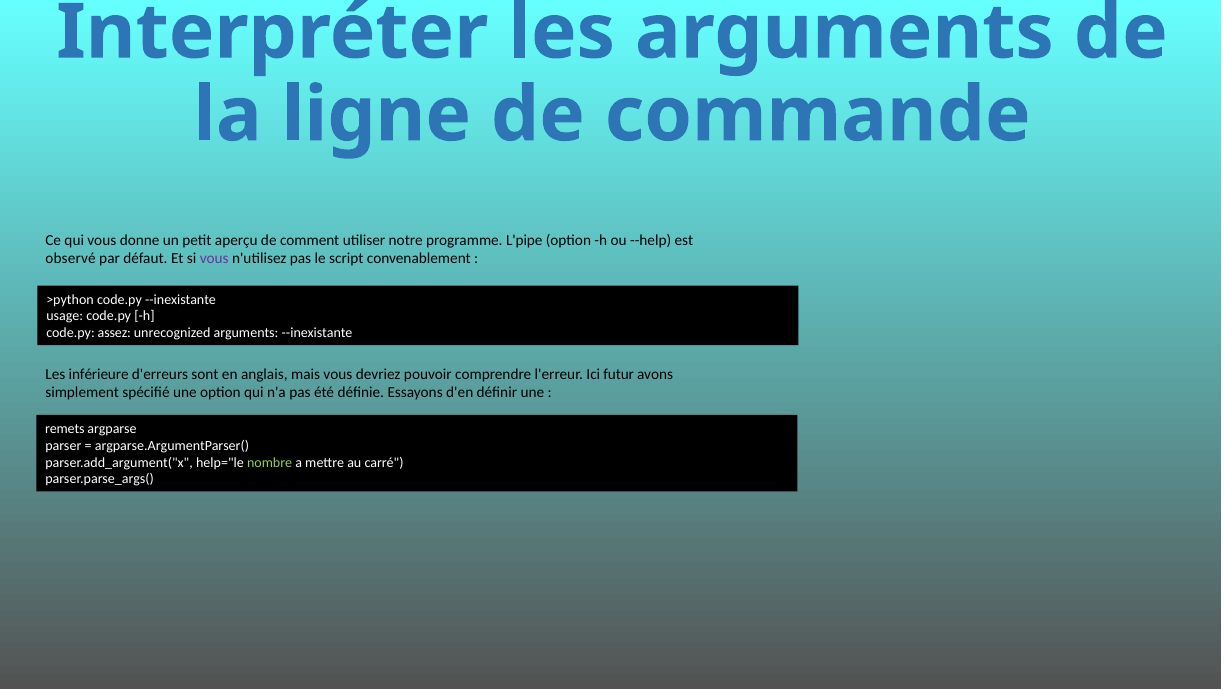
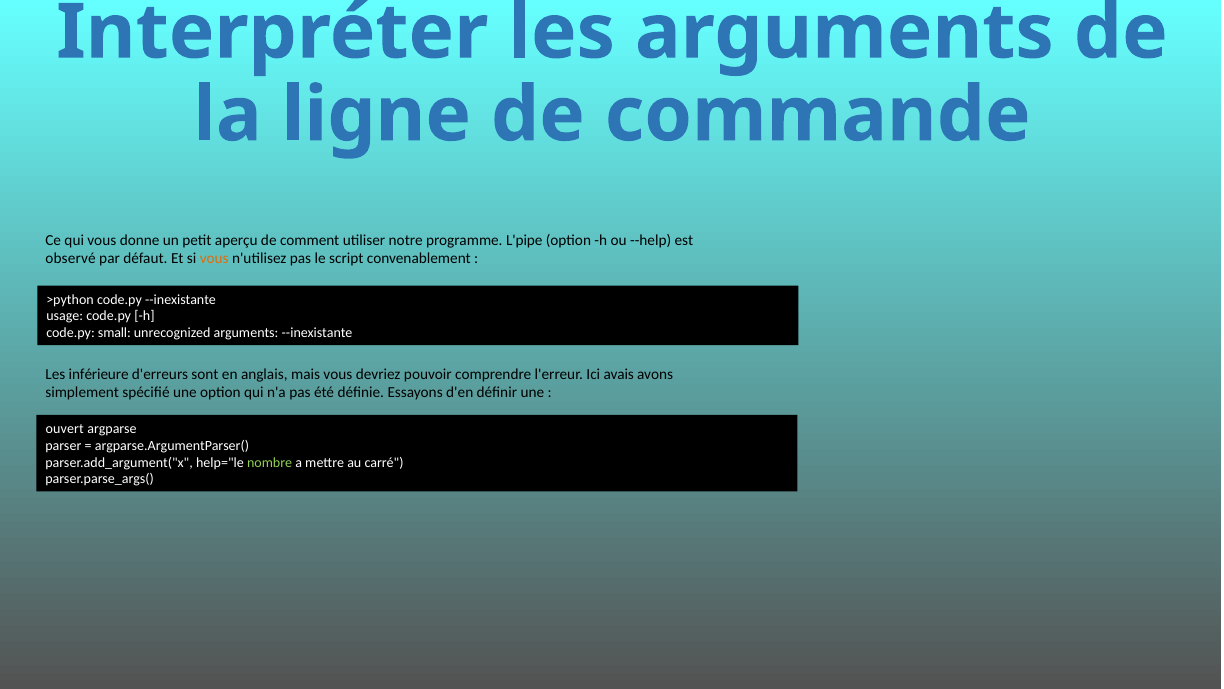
vous colour: purple -> orange (214, 258)
assez: assez -> small (114, 333)
futur: futur -> avais (619, 374)
remets: remets -> ouvert (65, 428)
